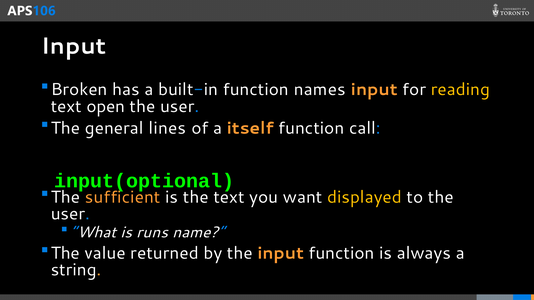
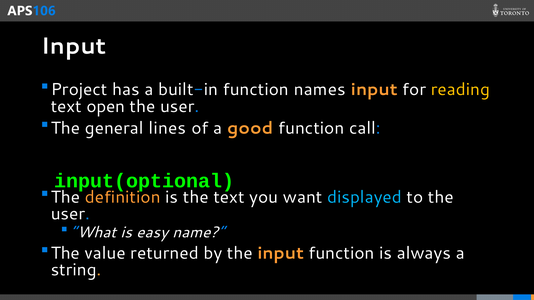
Broken: Broken -> Project (79, 90)
itself: itself -> good (250, 128)
sufficient: sufficient -> definition (123, 197)
displayed colour: yellow -> light blue (364, 197)
runs: runs -> easy (152, 233)
